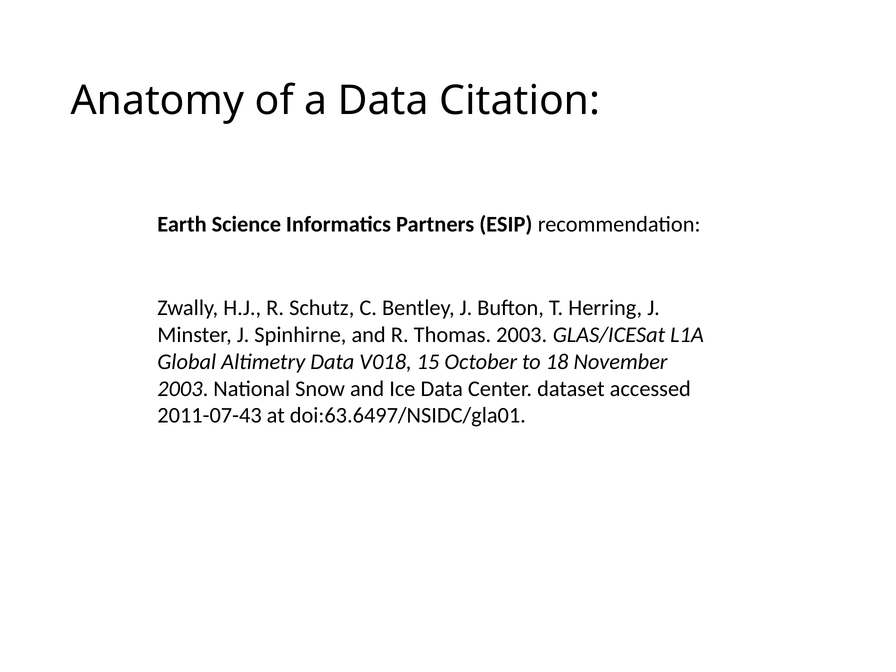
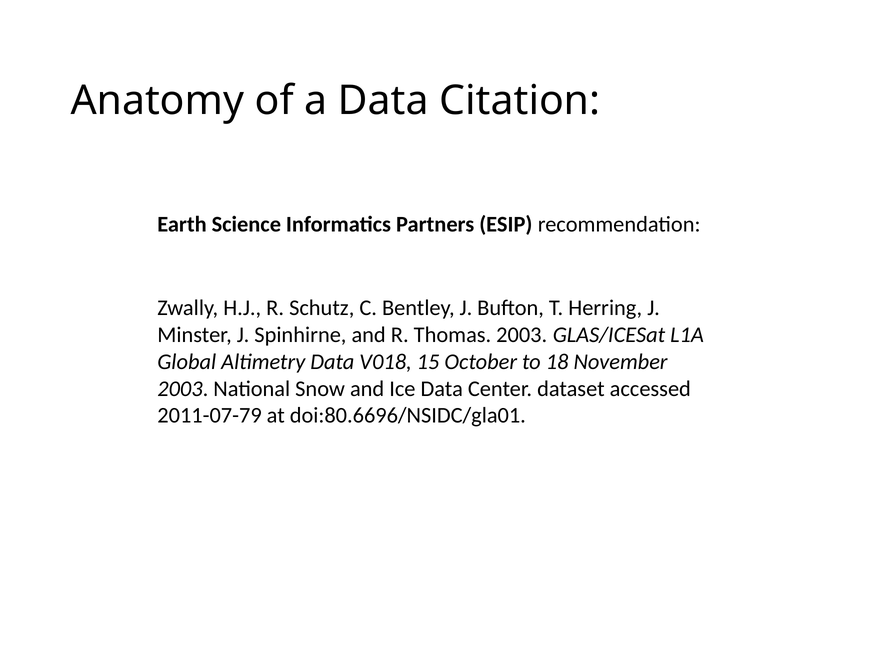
2011-07-43: 2011-07-43 -> 2011-07-79 (210, 416)
doi:63.6497/NSIDC/gla01: doi:63.6497/NSIDC/gla01 -> doi:80.6696/NSIDC/gla01 (408, 416)
